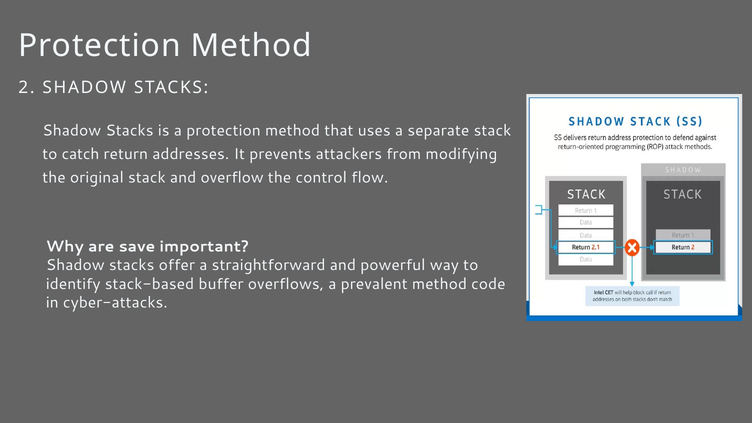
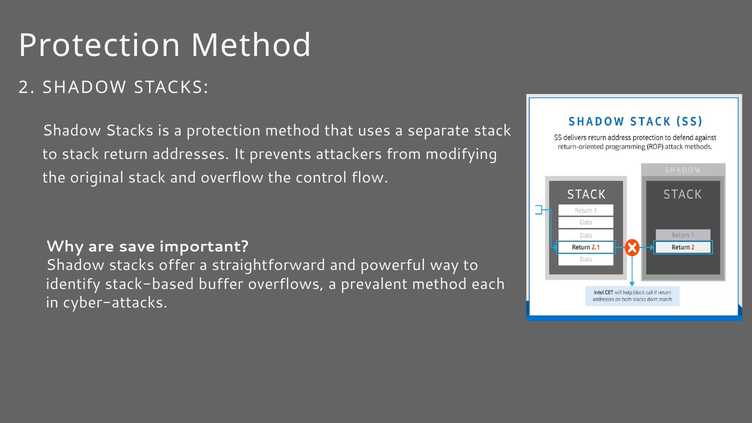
to catch: catch -> stack (80, 154)
code: code -> each (488, 284)
